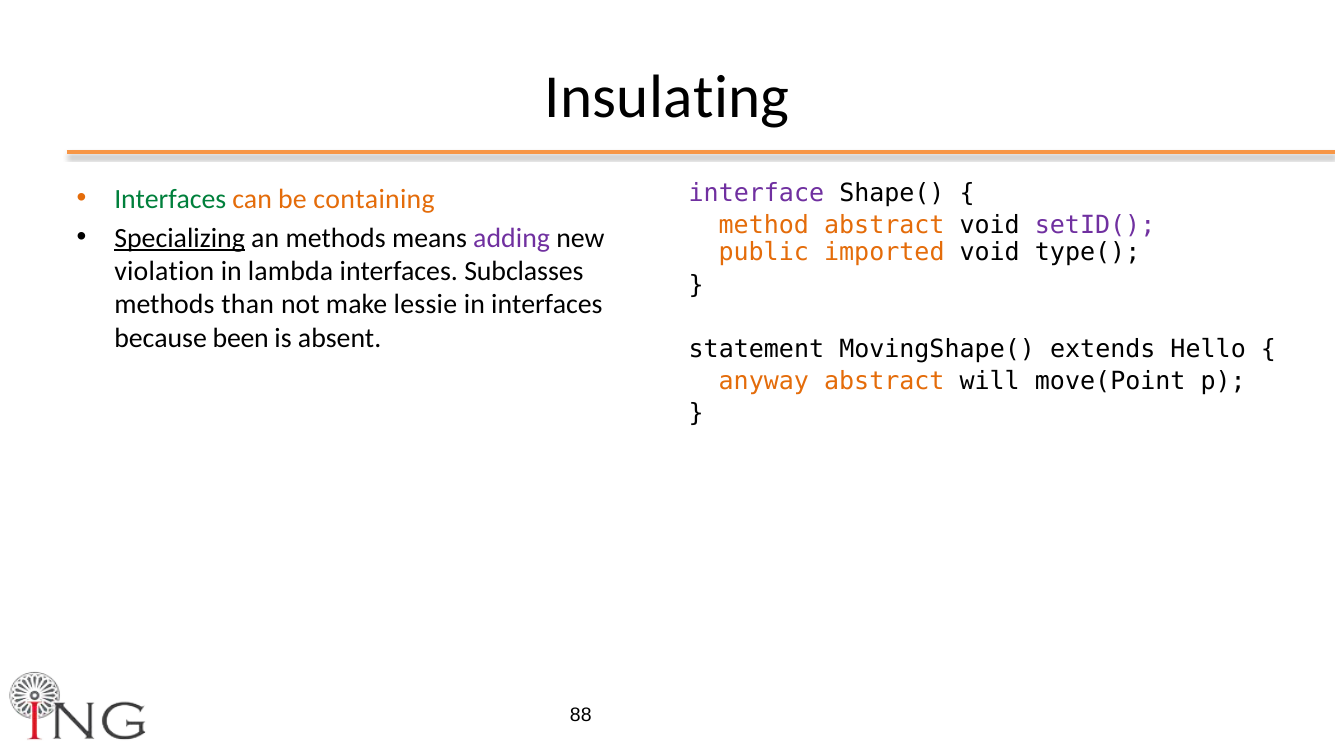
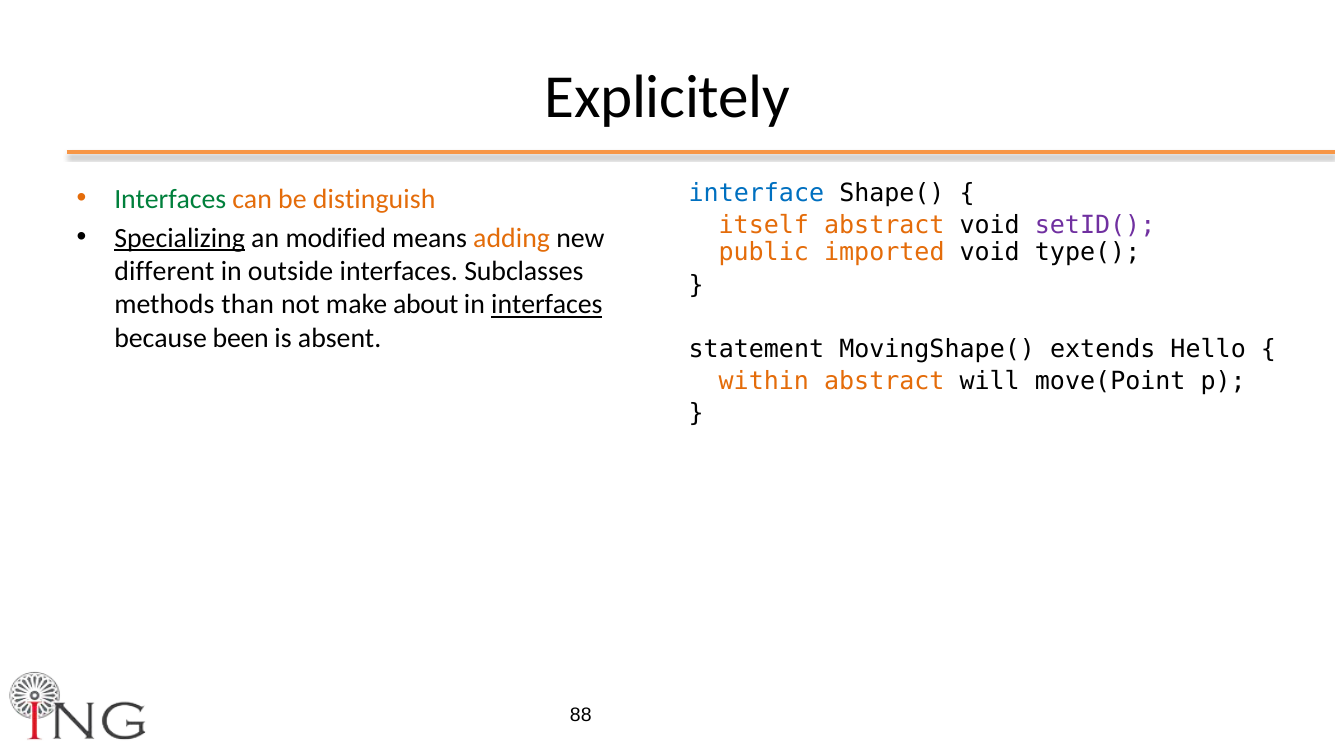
Insulating: Insulating -> Explicitely (667, 97)
interface colour: purple -> blue (756, 194)
containing: containing -> distinguish (374, 199)
method: method -> itself (764, 226)
an methods: methods -> modified (336, 238)
adding colour: purple -> orange (512, 238)
violation: violation -> different (164, 271)
lambda: lambda -> outside (291, 271)
lessie: lessie -> about (426, 305)
interfaces underline: none -> present (547, 305)
anyway: anyway -> within (764, 381)
